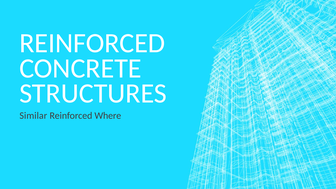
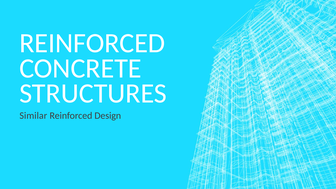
Where: Where -> Design (108, 116)
